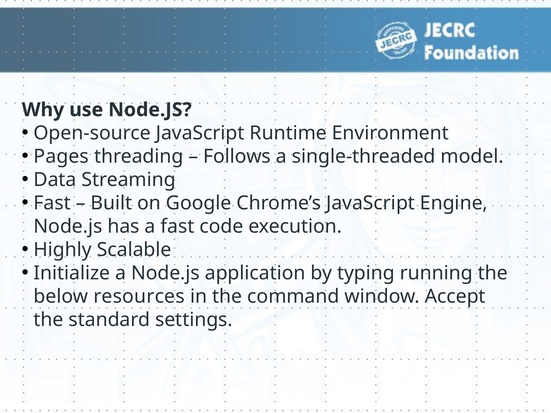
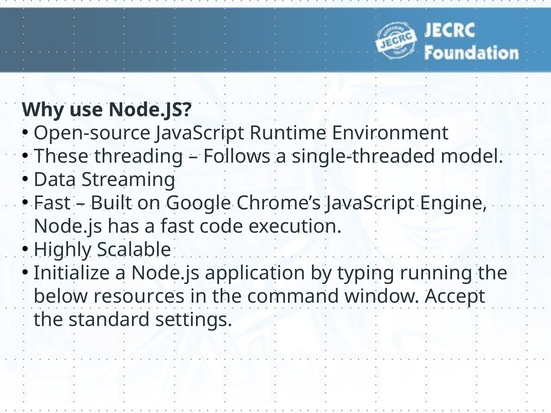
Pages: Pages -> These (61, 157)
